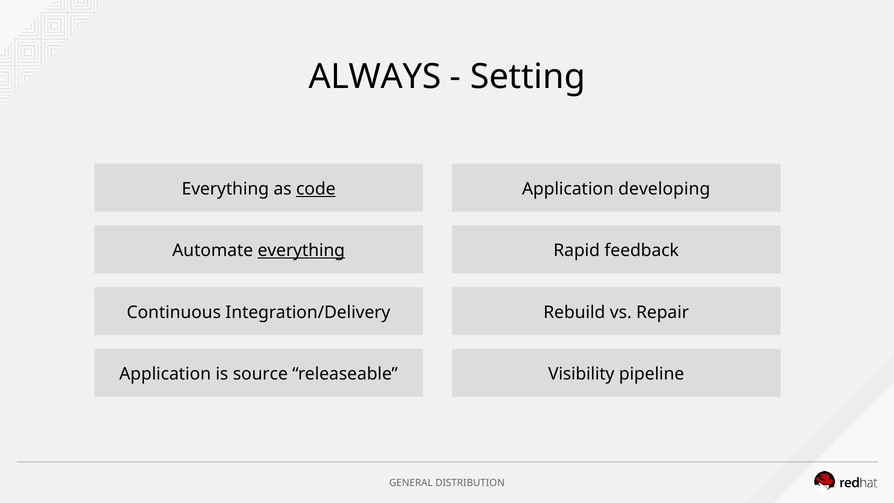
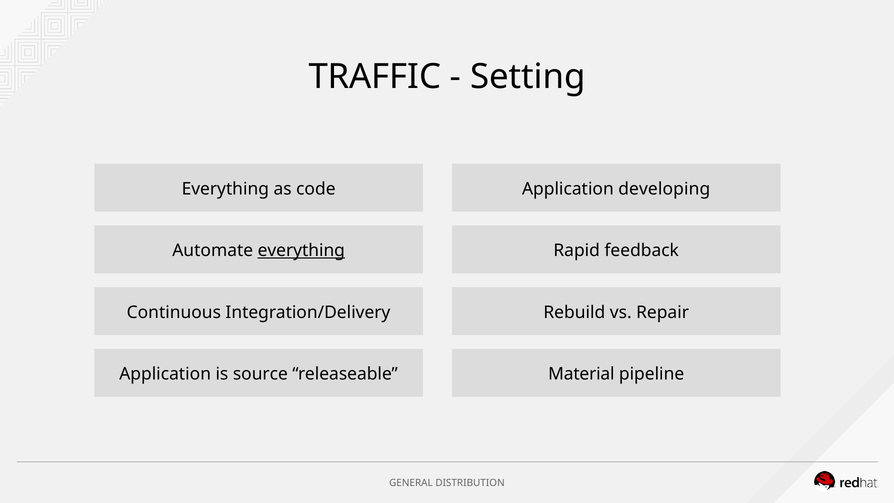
ALWAYS: ALWAYS -> TRAFFIC (375, 77)
code underline: present -> none (316, 189)
Visibility: Visibility -> Material (581, 374)
